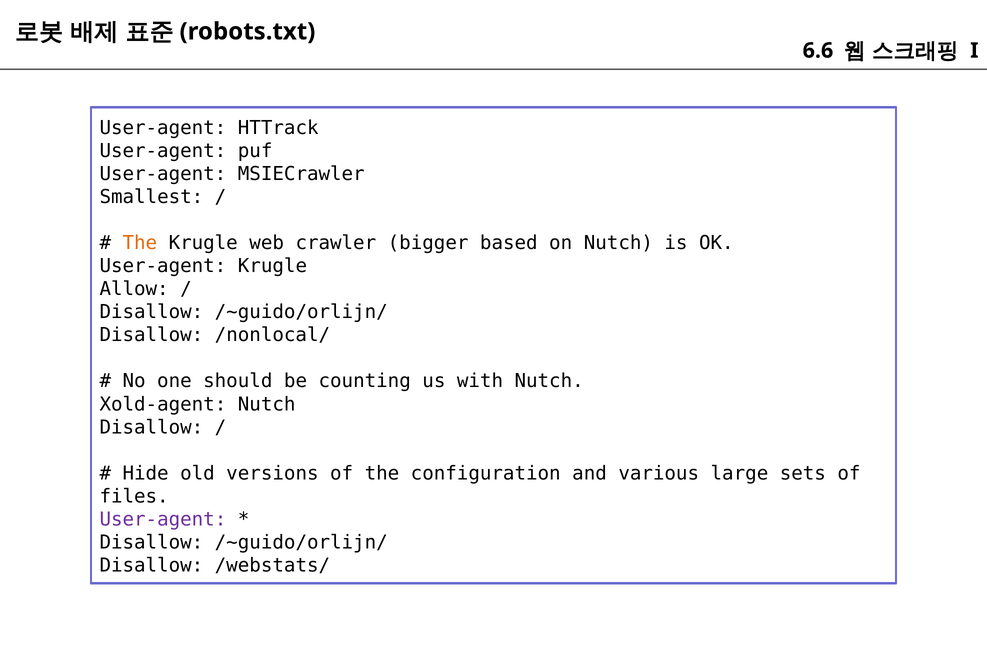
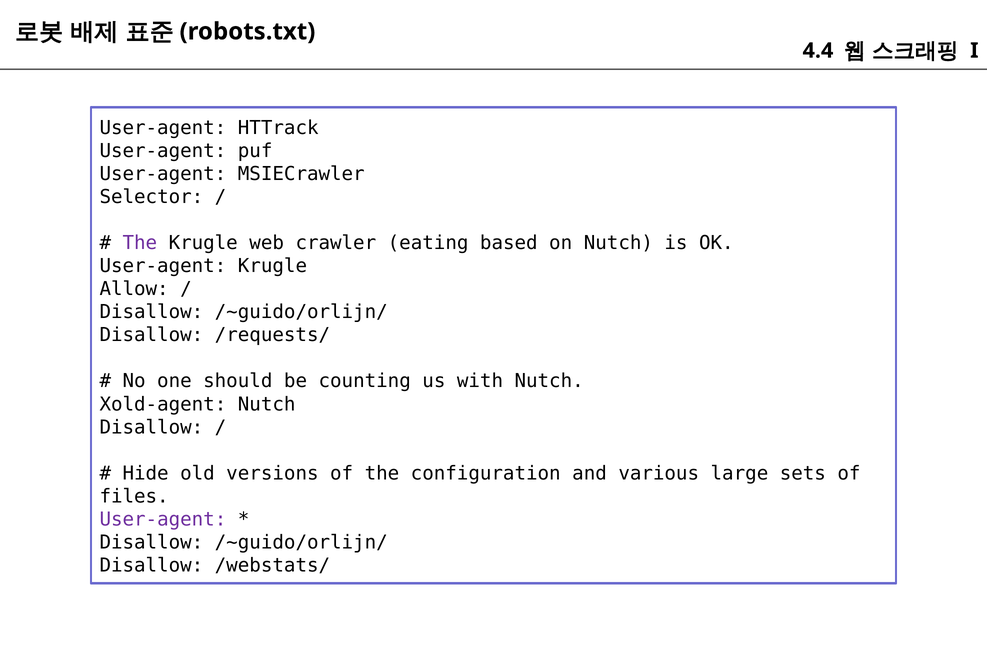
6.6: 6.6 -> 4.4 (818, 51)
Smallest: Smallest -> Selector (151, 197)
The colour: orange -> purple (140, 243)
bigger: bigger -> eating (428, 243)
/nonlocal/: /nonlocal/ -> /requests/ (272, 335)
